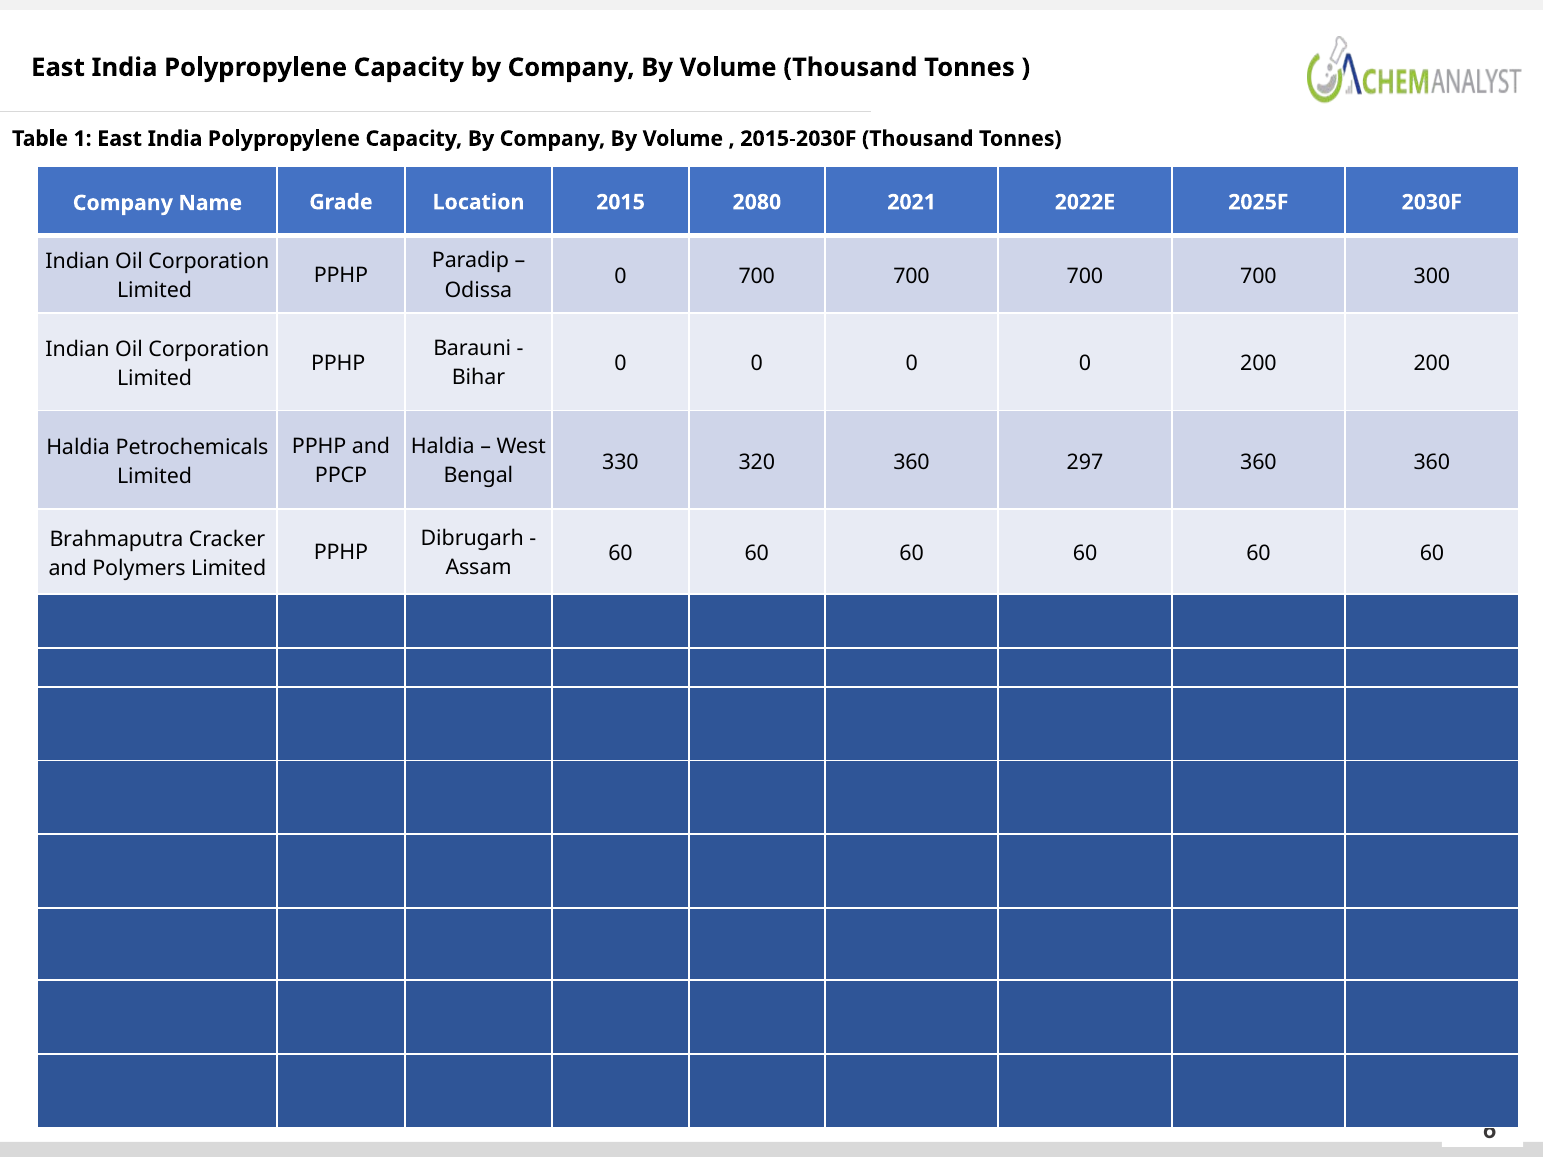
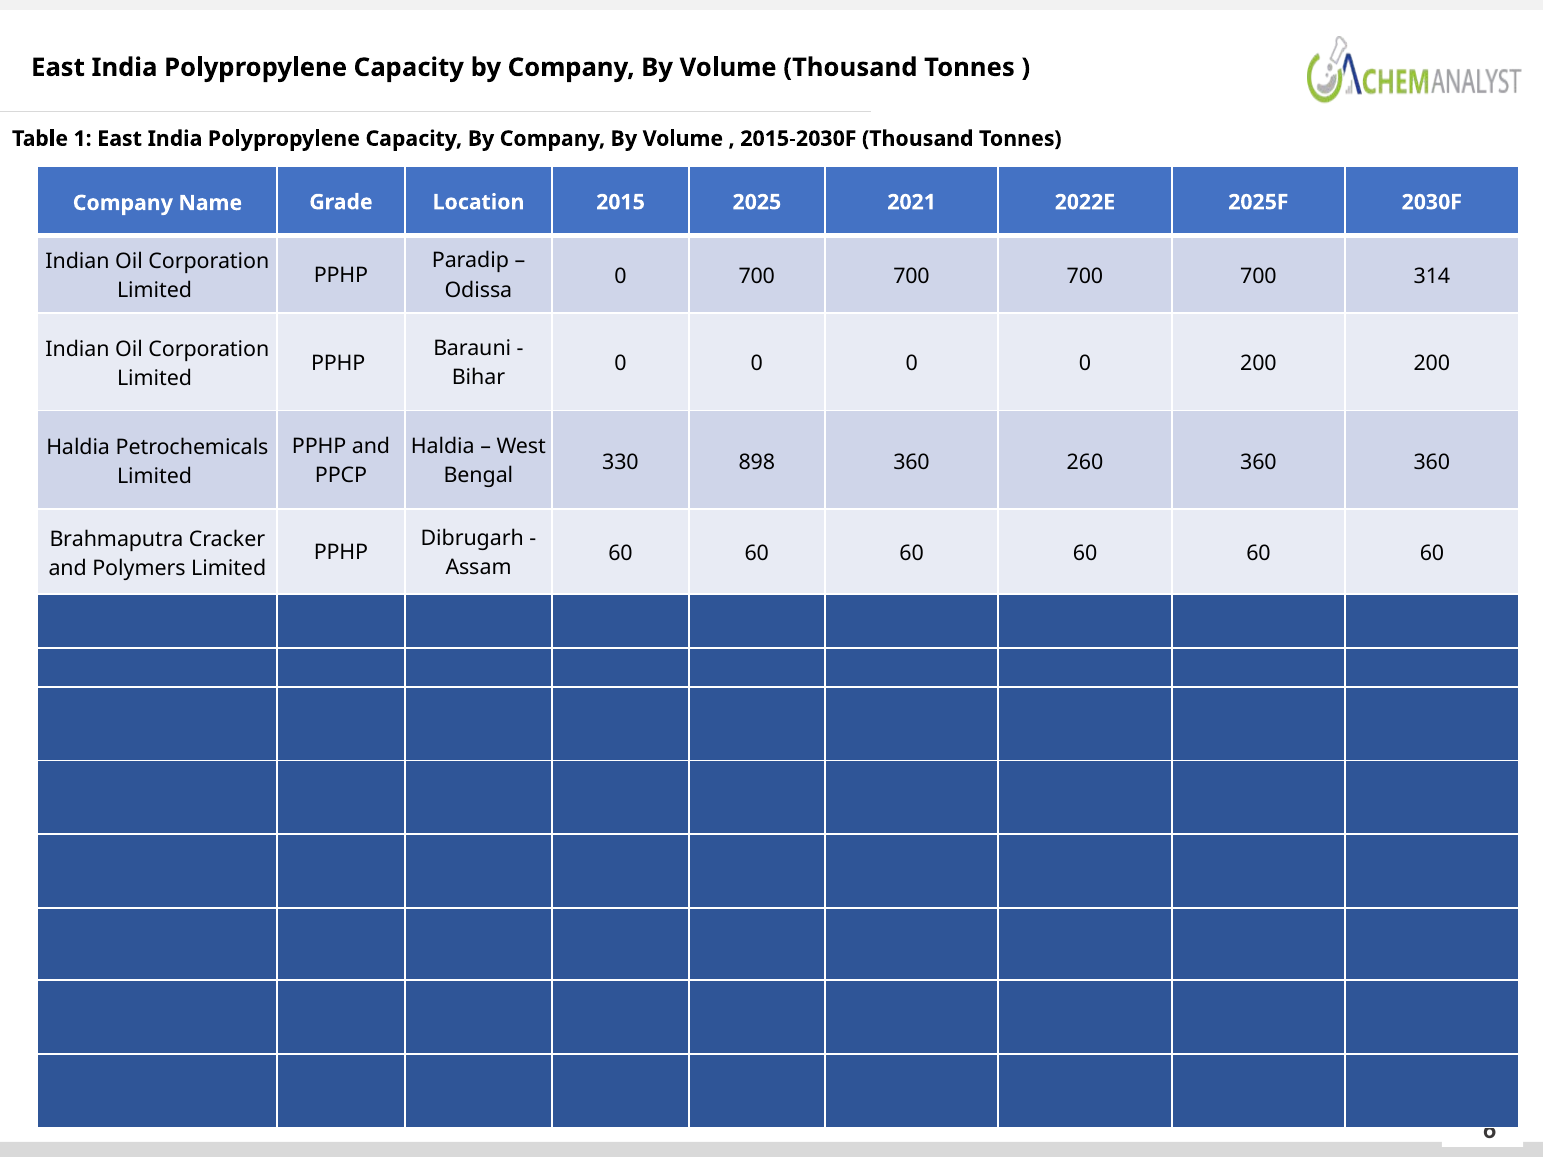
2080: 2080 -> 2025 (757, 202)
300: 300 -> 314 (1432, 276)
320: 320 -> 898 (757, 462)
297: 297 -> 260 (1085, 462)
